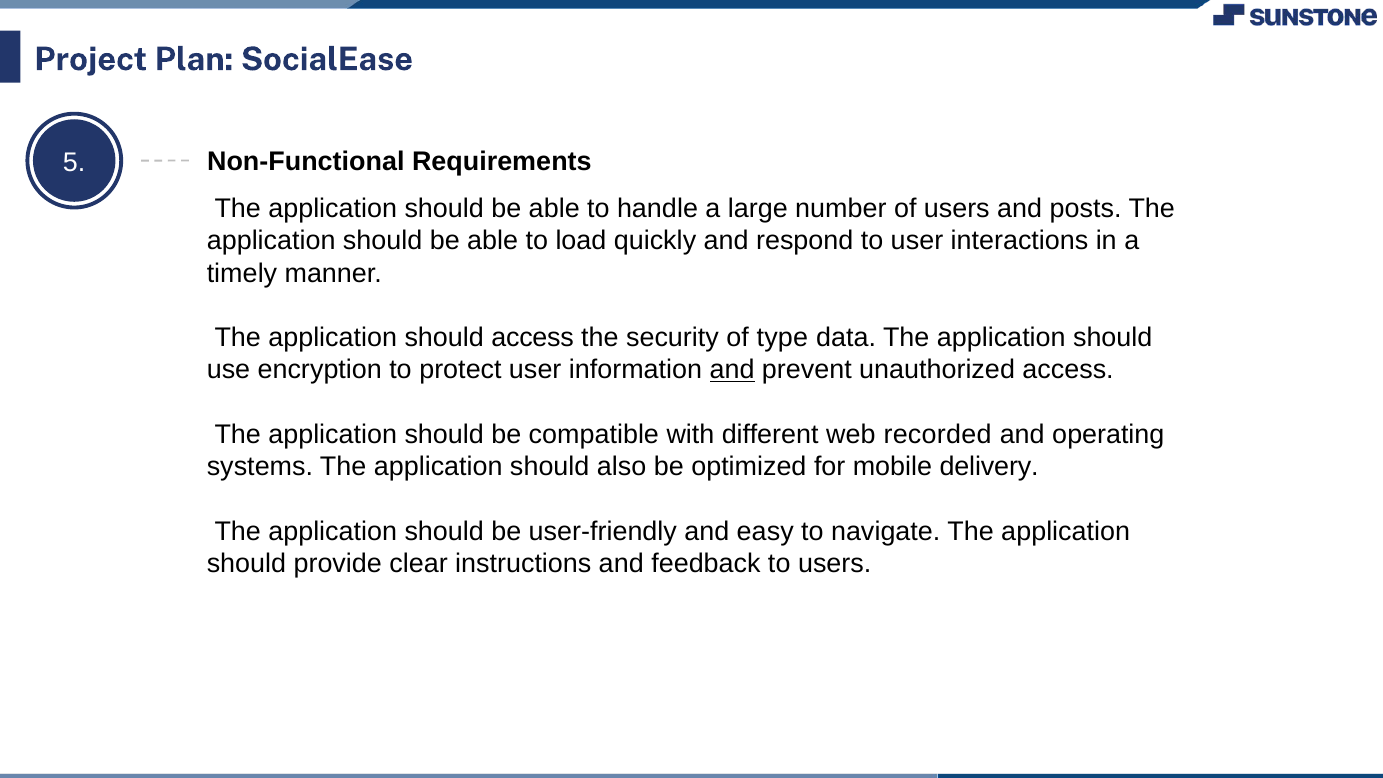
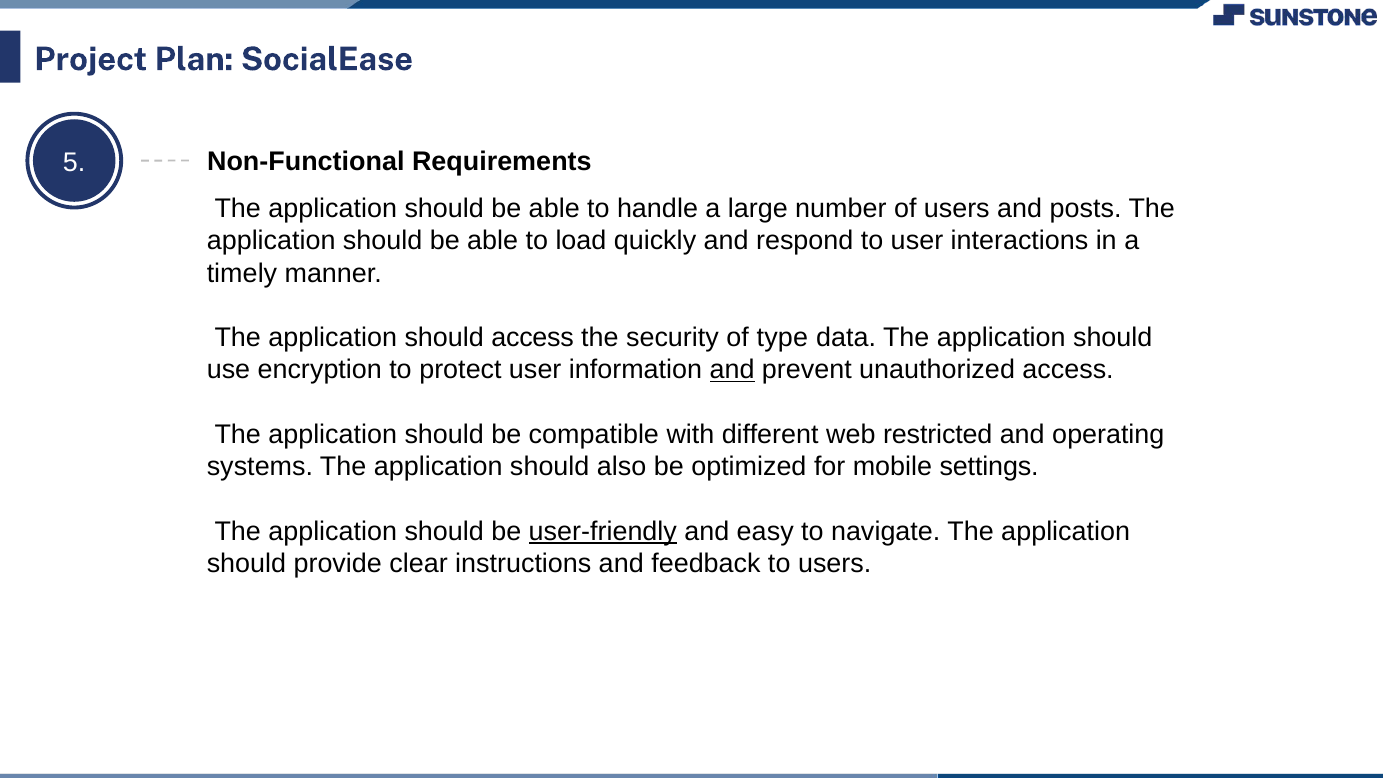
recorded: recorded -> restricted (938, 435)
delivery: delivery -> settings (989, 467)
user-friendly underline: none -> present (603, 531)
